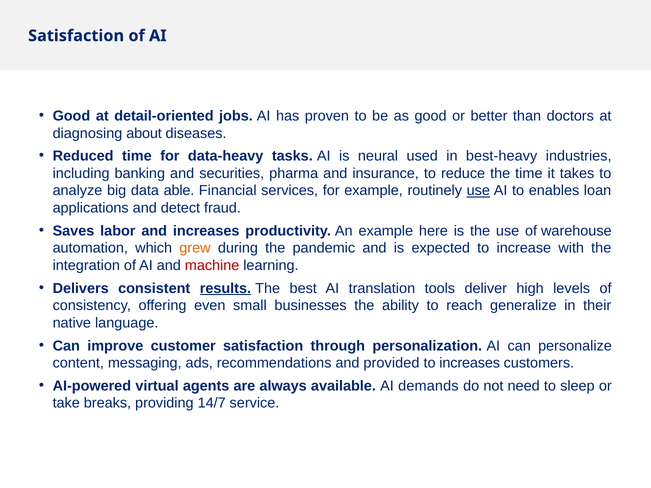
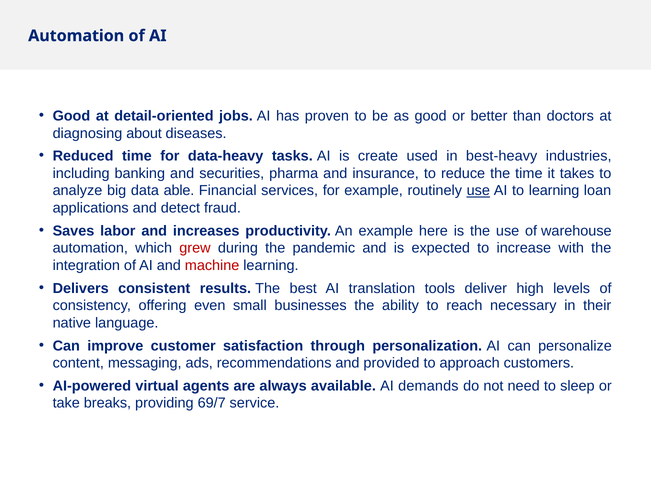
Satisfaction: Satisfaction -> Automation (76, 36)
neural: neural -> create (378, 156)
to enables: enables -> learning (554, 191)
grew colour: orange -> red (195, 248)
results underline: present -> none (225, 288)
generalize: generalize -> necessary (523, 306)
to increases: increases -> approach (470, 363)
14/7: 14/7 -> 69/7 (212, 403)
